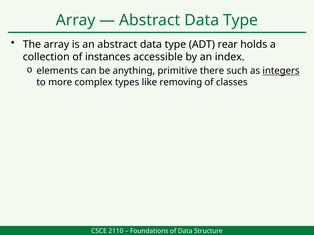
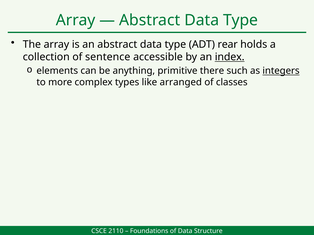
instances: instances -> sentence (108, 57)
index underline: none -> present (230, 57)
removing: removing -> arranged (181, 82)
